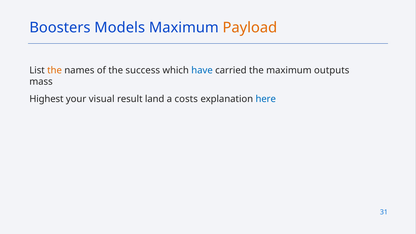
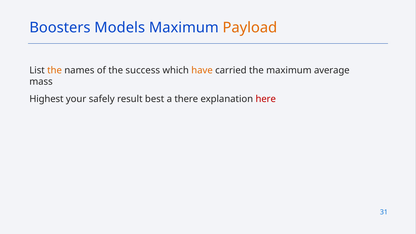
have colour: blue -> orange (202, 70)
outputs: outputs -> average (332, 70)
visual: visual -> safely (102, 99)
land: land -> best (155, 99)
costs: costs -> there (186, 99)
here colour: blue -> red (266, 99)
